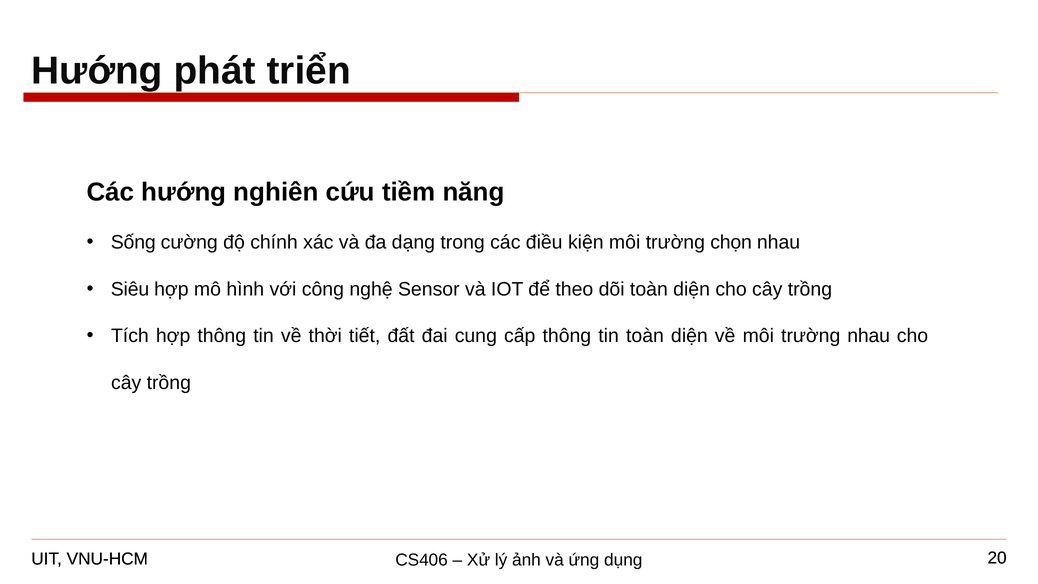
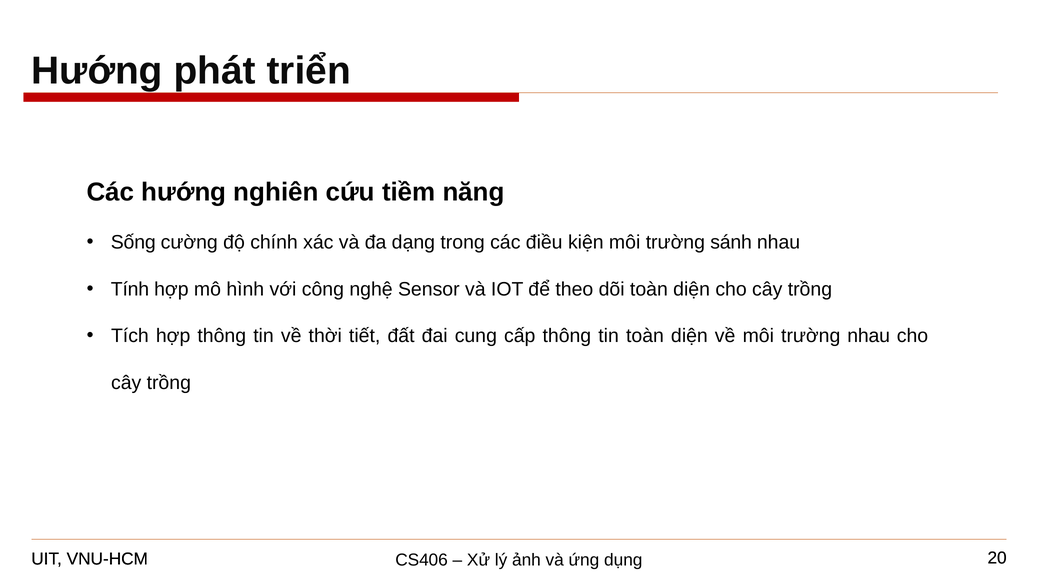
chọn: chọn -> sánh (731, 242)
Siêu: Siêu -> Tính (130, 289)
